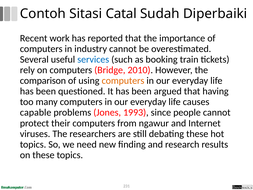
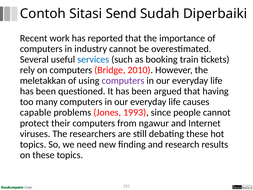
Catal: Catal -> Send (121, 14)
comparison: comparison -> meletakkan (43, 81)
computers colour: orange -> purple (123, 81)
